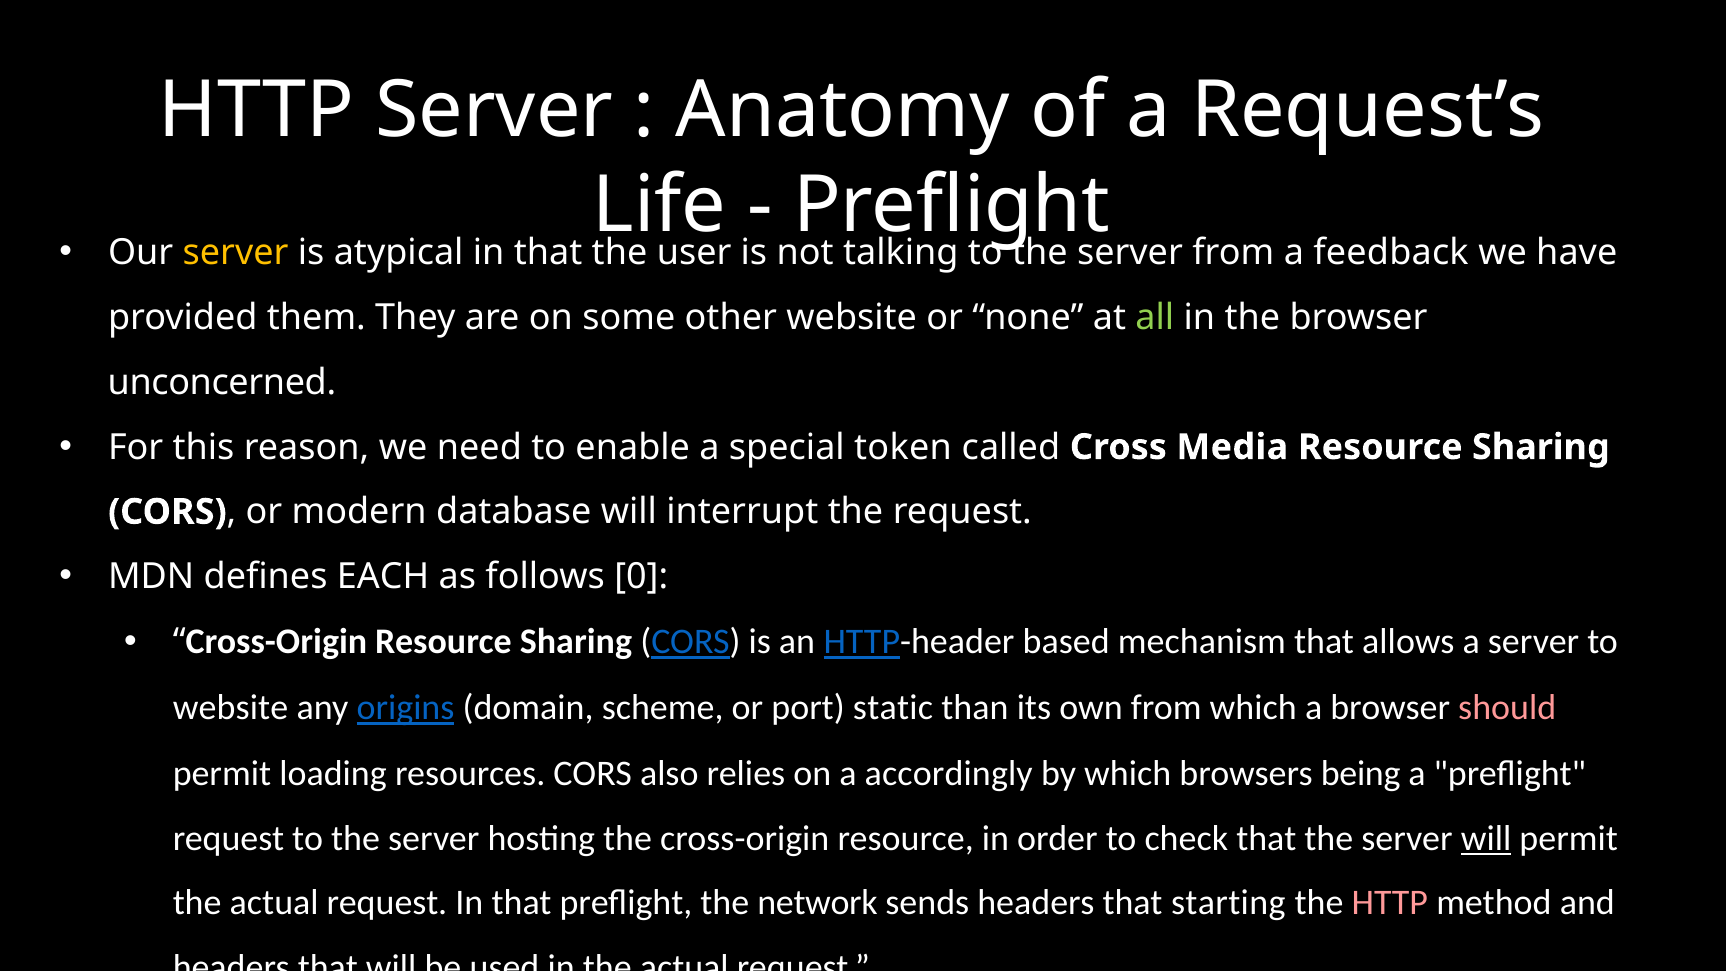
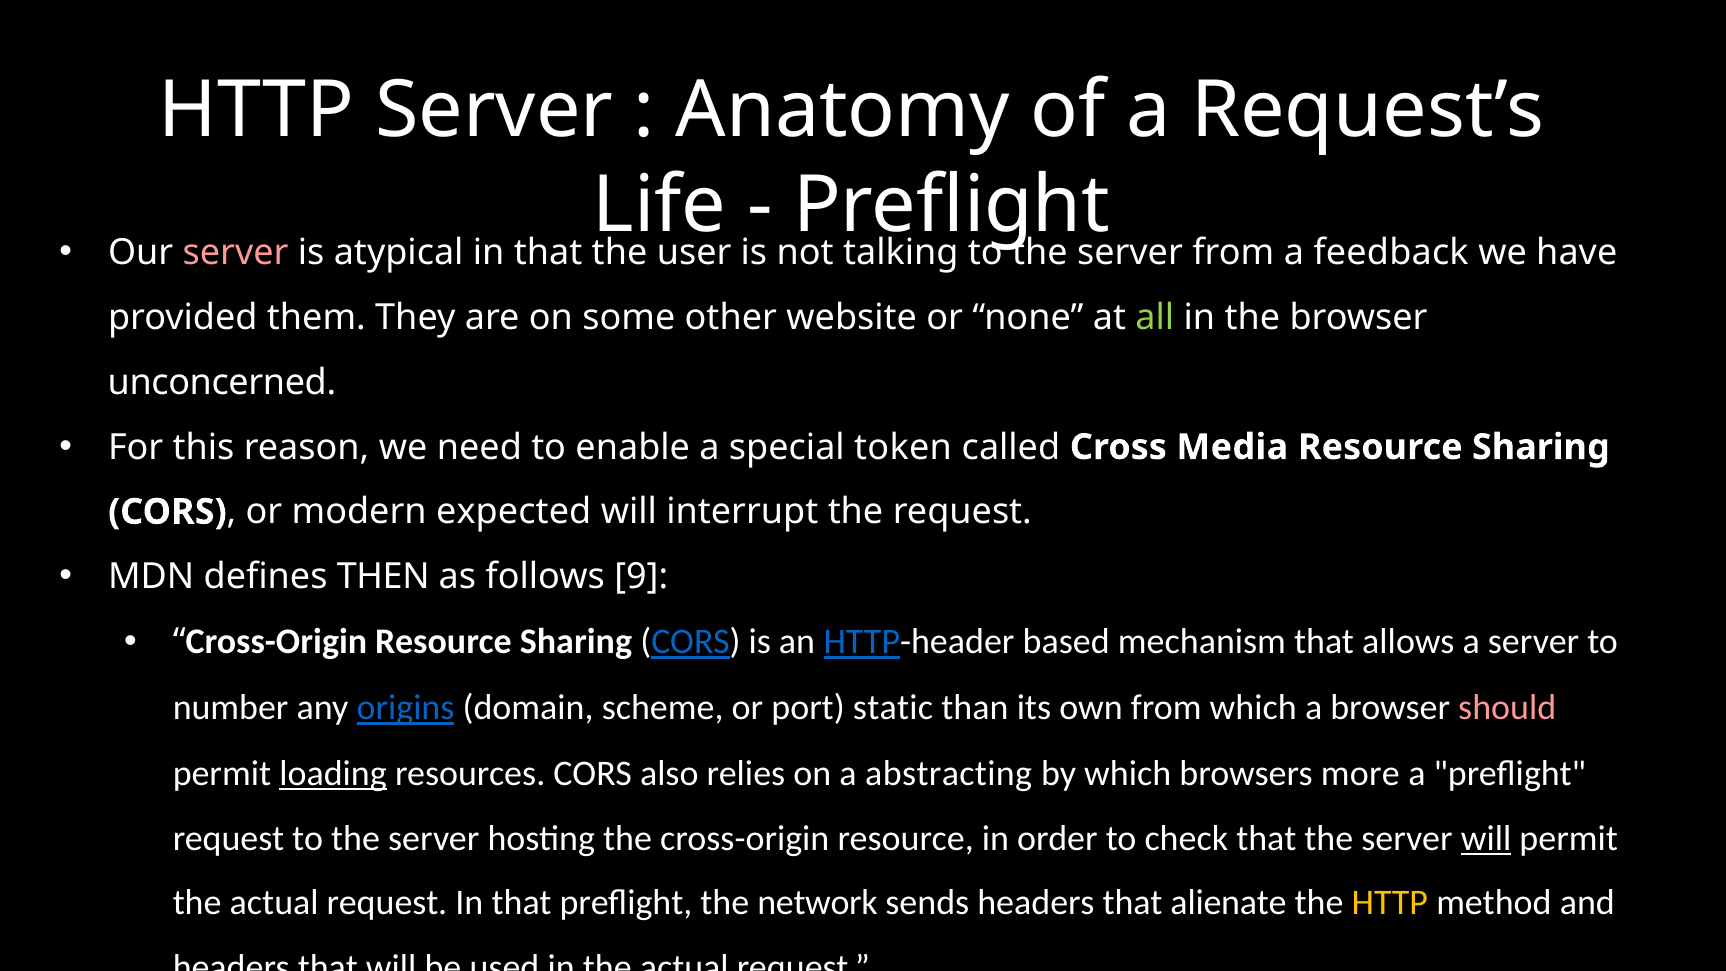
server colour: yellow -> pink (236, 253)
database: database -> expected (514, 512)
EACH: EACH -> THEN (383, 577)
0: 0 -> 9 (641, 577)
website: website -> number (231, 708)
loading underline: none -> present (333, 773)
accordingly: accordingly -> abstracting (949, 773)
being: being -> more (1360, 773)
starting: starting -> alienate (1229, 903)
HTTP colour: pink -> yellow (1390, 903)
